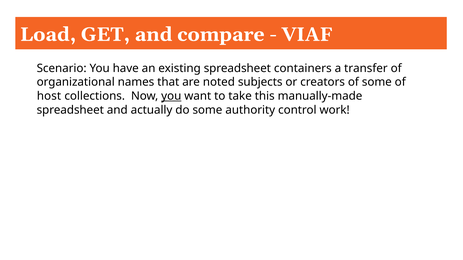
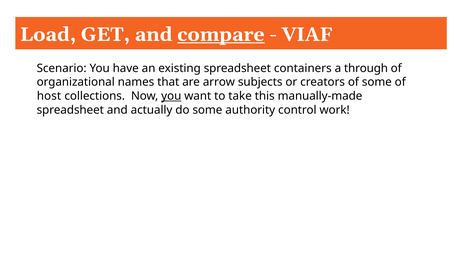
compare underline: none -> present (221, 35)
transfer: transfer -> through (366, 68)
noted: noted -> arrow (219, 82)
